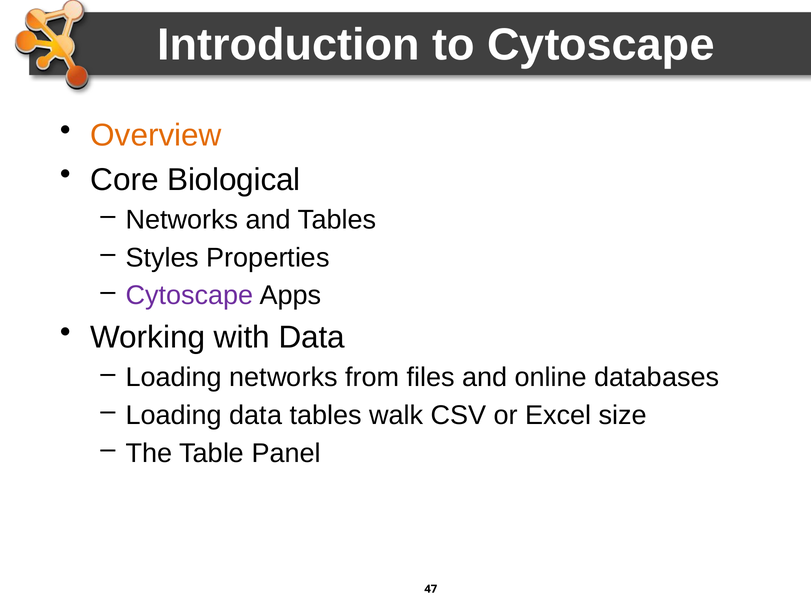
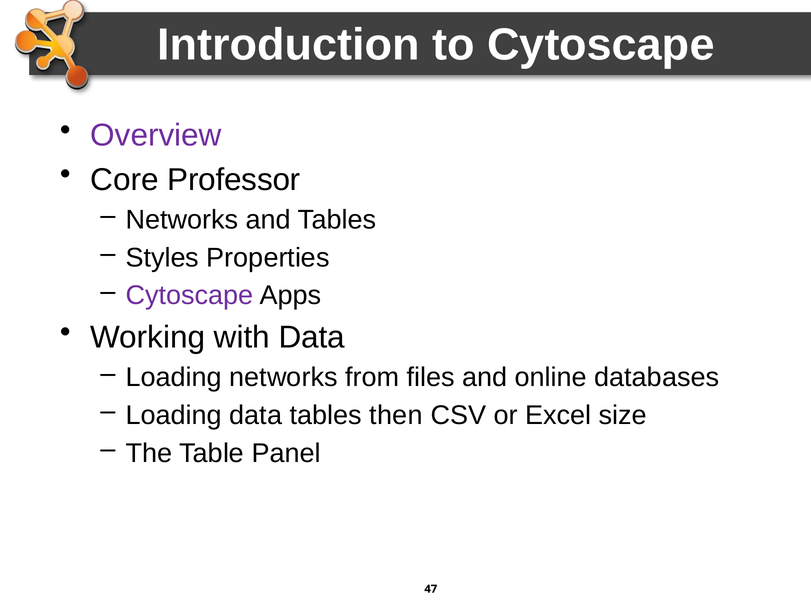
Overview colour: orange -> purple (156, 136)
Biological: Biological -> Professor (234, 180)
walk: walk -> then (396, 416)
